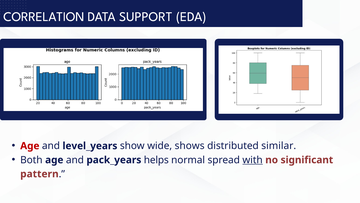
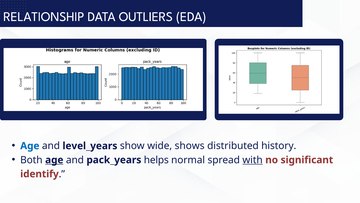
CORRELATION: CORRELATION -> RELATIONSHIP (44, 17)
SUPPORT: SUPPORT -> OUTLIERS (146, 17)
Age colour: red -> blue (30, 146)
similar: similar -> history (279, 146)
age underline: none -> present (54, 160)
pattern: pattern -> identify (39, 174)
